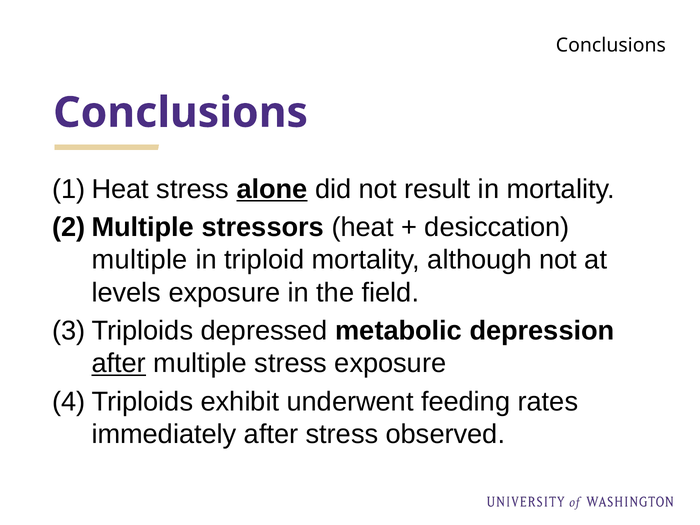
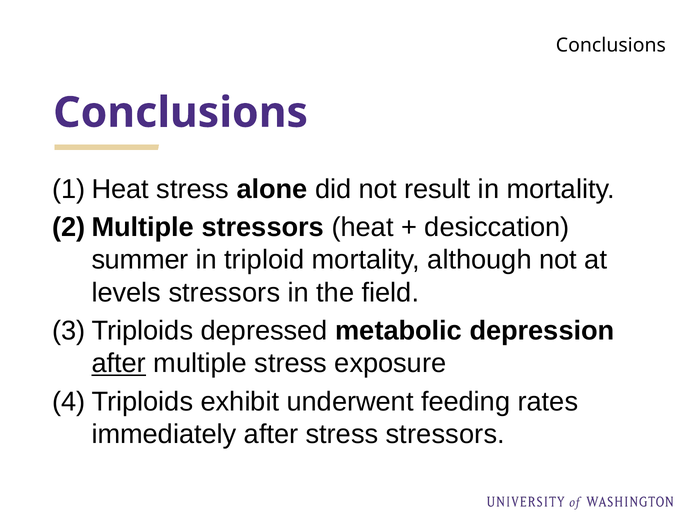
alone underline: present -> none (272, 189)
multiple: multiple -> summer (140, 260)
levels exposure: exposure -> stressors (224, 293)
stress observed: observed -> stressors (445, 434)
